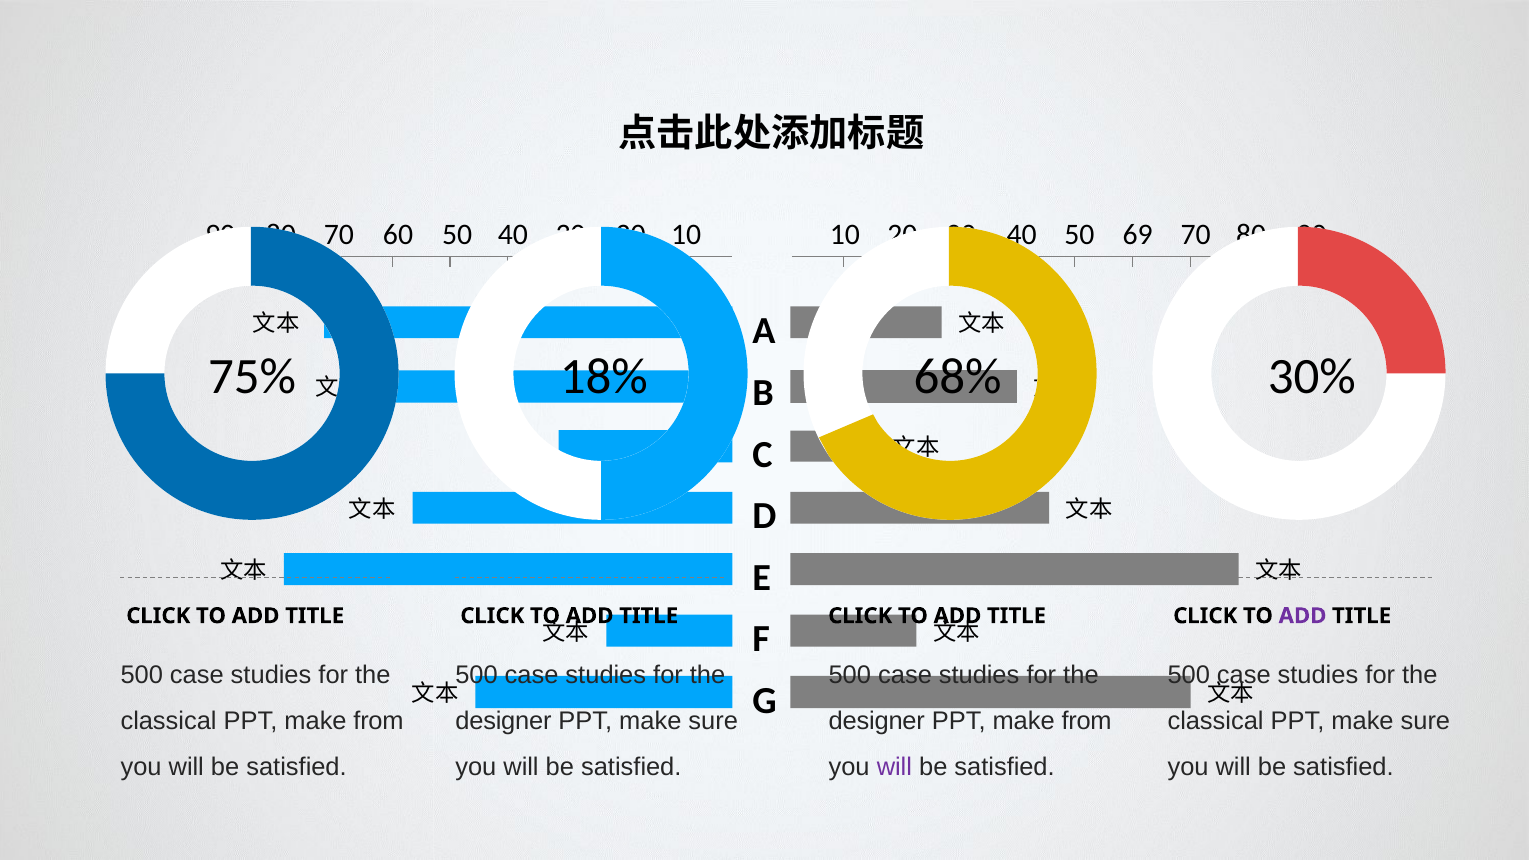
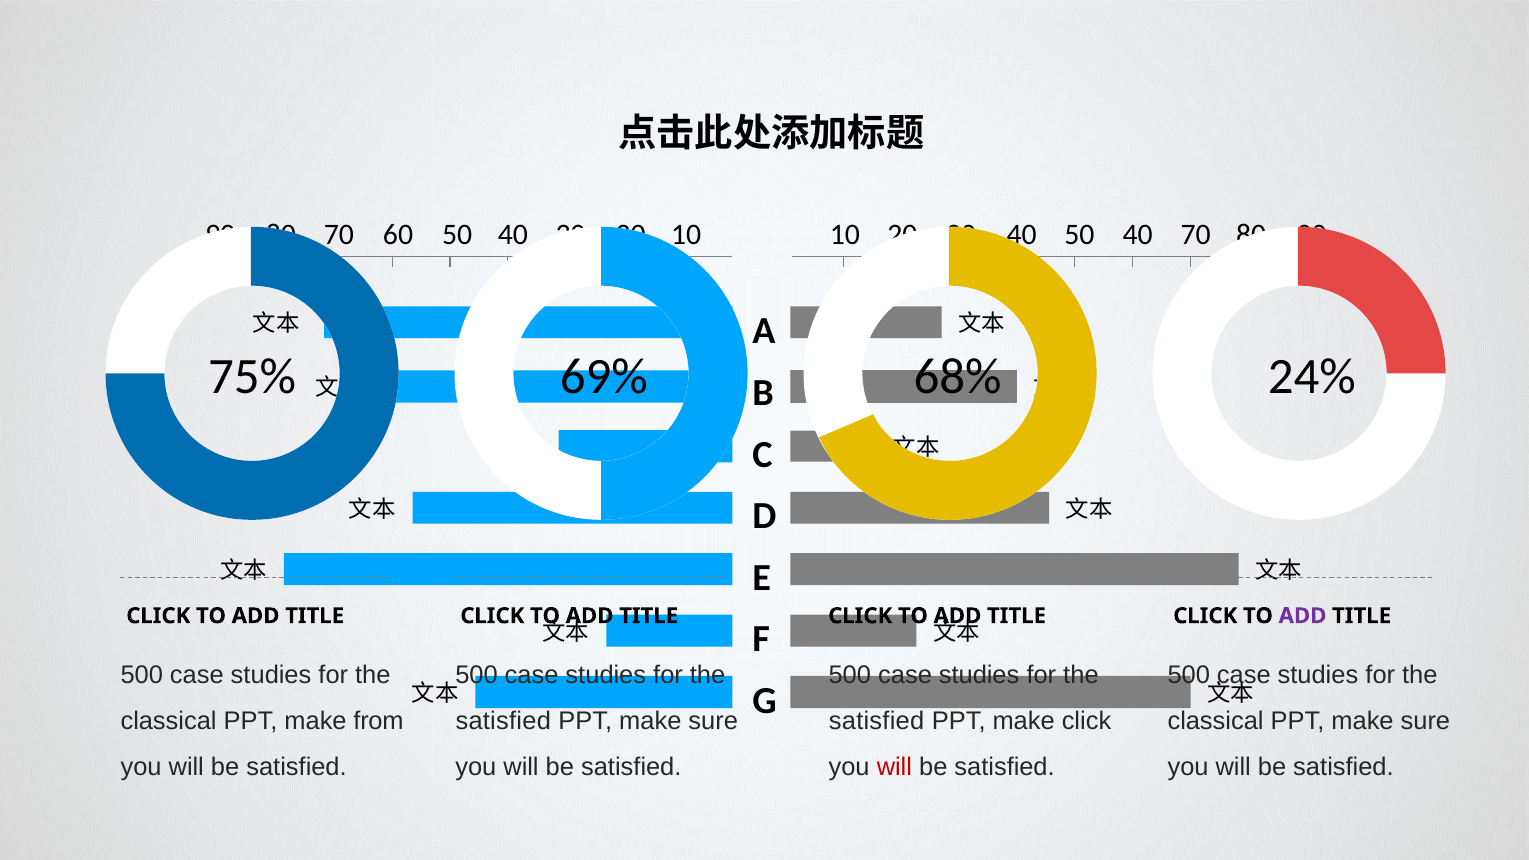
69: 69 -> 40 (1138, 235)
18%: 18% -> 69% (604, 376)
30%: 30% -> 24% (1312, 376)
designer: designer -> satisfied (503, 721)
designer: designer -> satisfied (877, 721)
from: from -> click (1087, 721)
will colour: purple -> red (894, 767)
